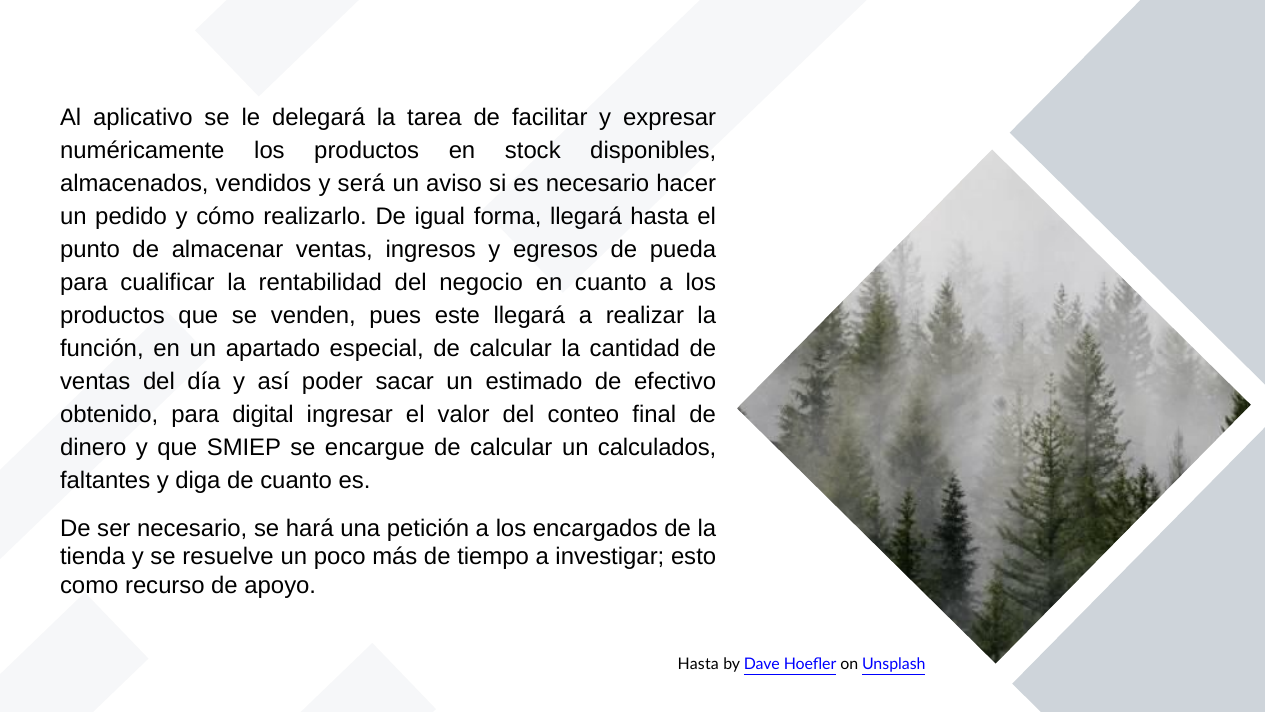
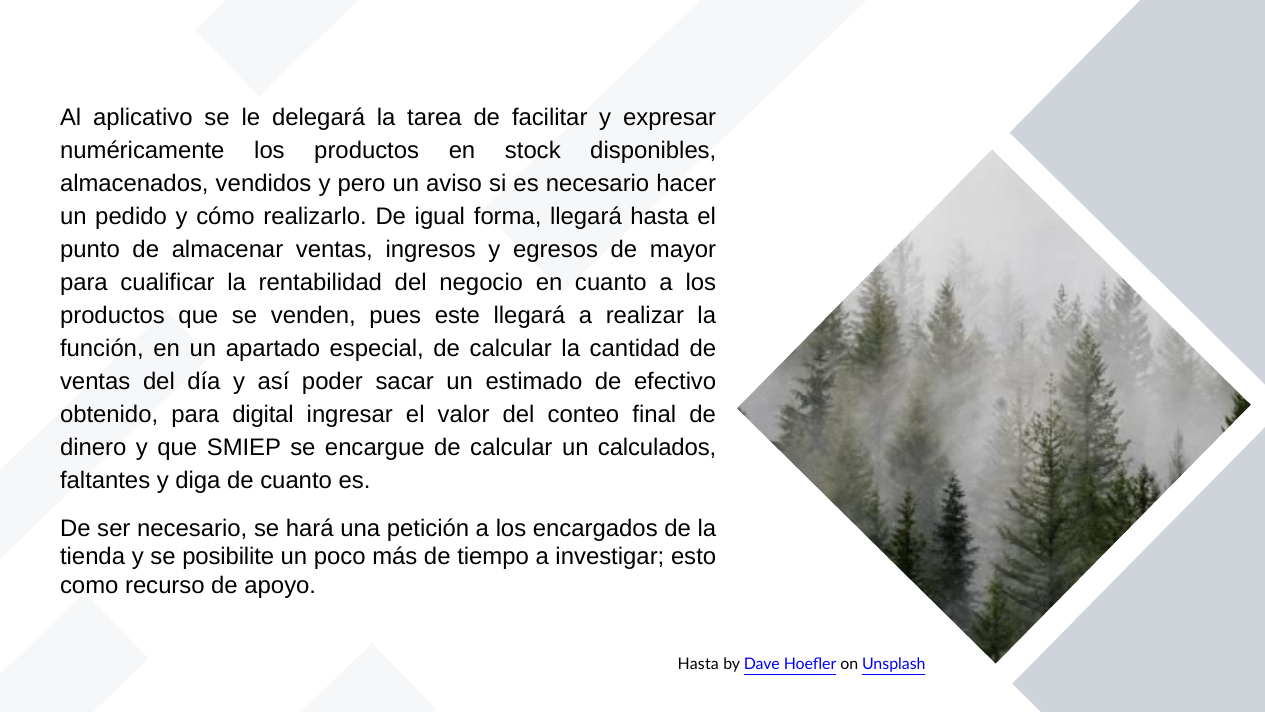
será: será -> pero (361, 183)
pueda: pueda -> mayor (683, 249)
resuelve: resuelve -> posibilite (228, 557)
